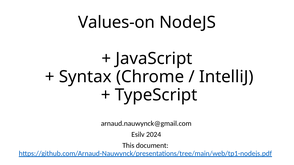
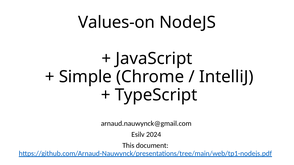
Syntax: Syntax -> Simple (85, 77)
